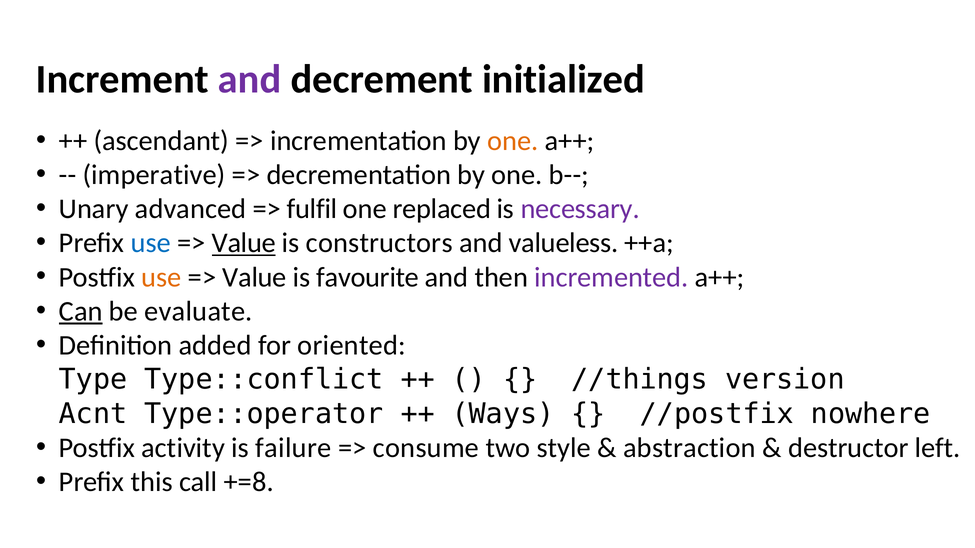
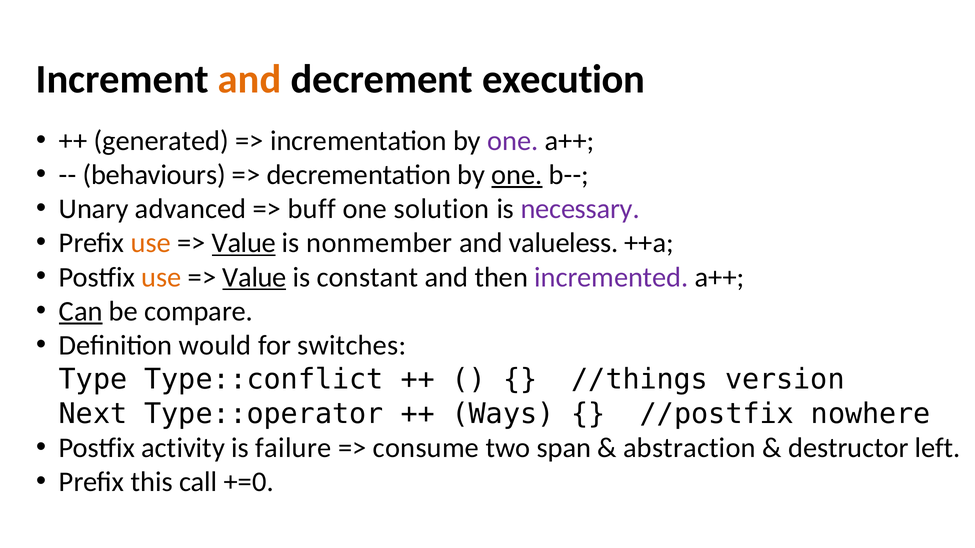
and colour: purple -> orange (250, 80)
initialized: initialized -> execution (564, 80)
ascendant: ascendant -> generated (161, 141)
one colour: orange -> purple (513, 141)
imperative: imperative -> behaviours (154, 175)
one underline: none -> present (517, 175)
fulfil: fulfil -> buff (312, 209)
replaced: replaced -> solution (442, 209)
use colour: blue -> orange (151, 243)
constructors: constructors -> nonmember (379, 243)
Value underline: none -> present (254, 277)
favourite: favourite -> constant (367, 277)
evaluate: evaluate -> compare (199, 312)
added: added -> would (215, 346)
oriented: oriented -> switches (352, 346)
Acnt: Acnt -> Next (93, 414)
style: style -> span (564, 448)
+=8: +=8 -> +=0 (249, 482)
